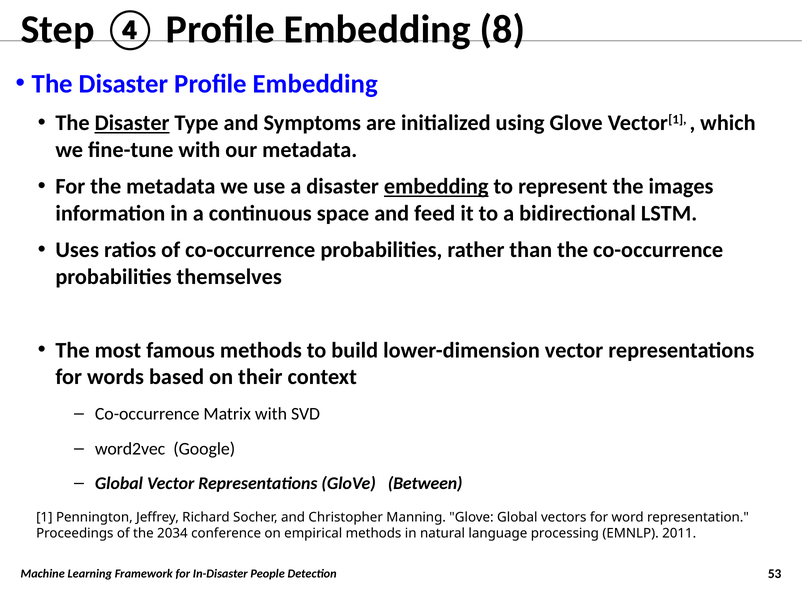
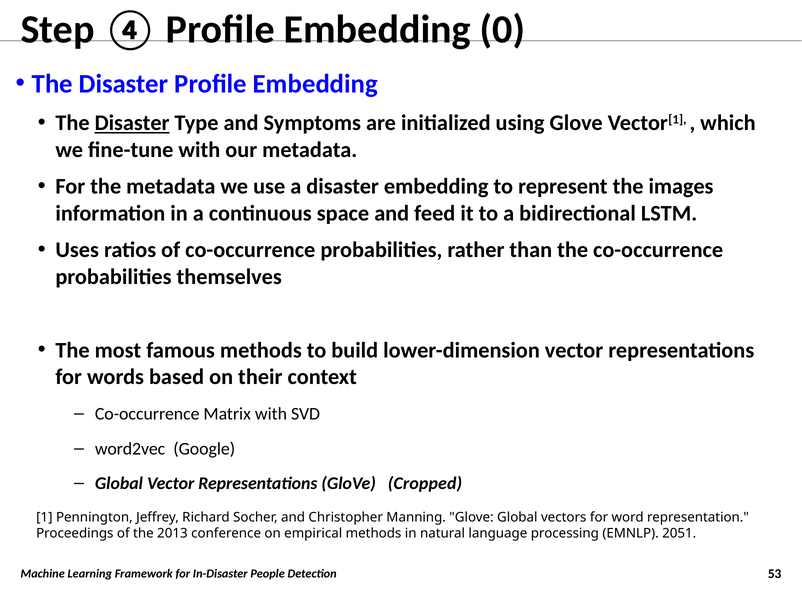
8: 8 -> 0 (502, 29)
embedding underline: present -> none (436, 187)
Between: Between -> Cropped (425, 484)
2034: 2034 -> 2013 (172, 534)
2011: 2011 -> 2051 (679, 534)
